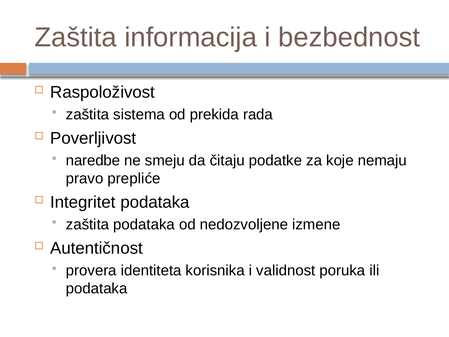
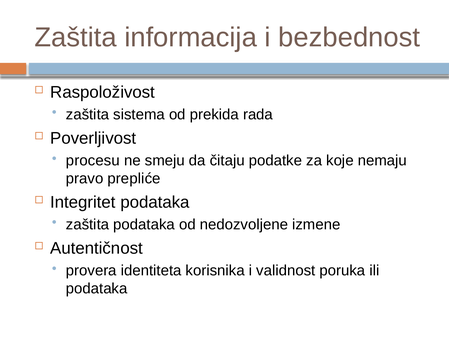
naredbe: naredbe -> procesu (93, 160)
